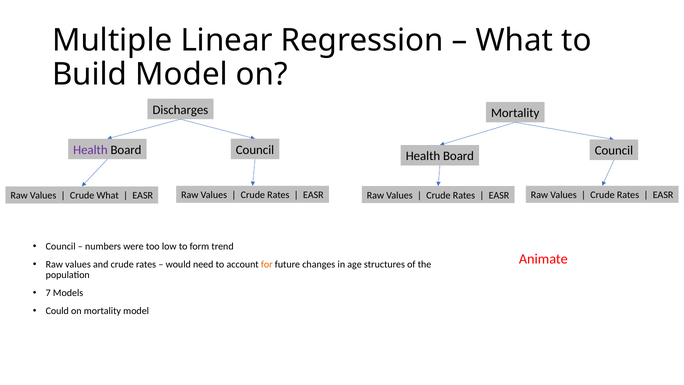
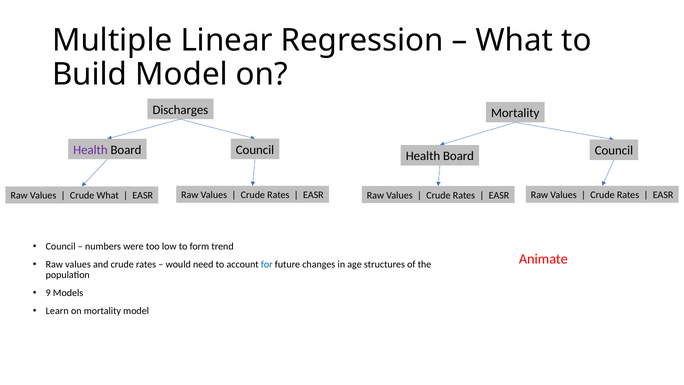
for colour: orange -> blue (267, 264)
7: 7 -> 9 (48, 293)
Could: Could -> Learn (57, 311)
